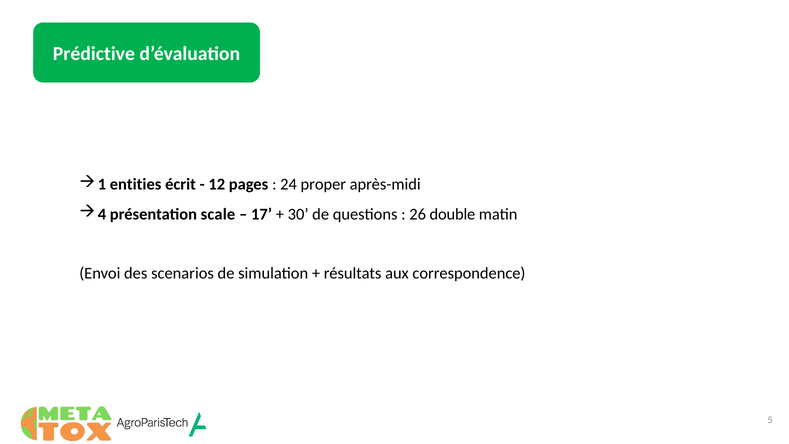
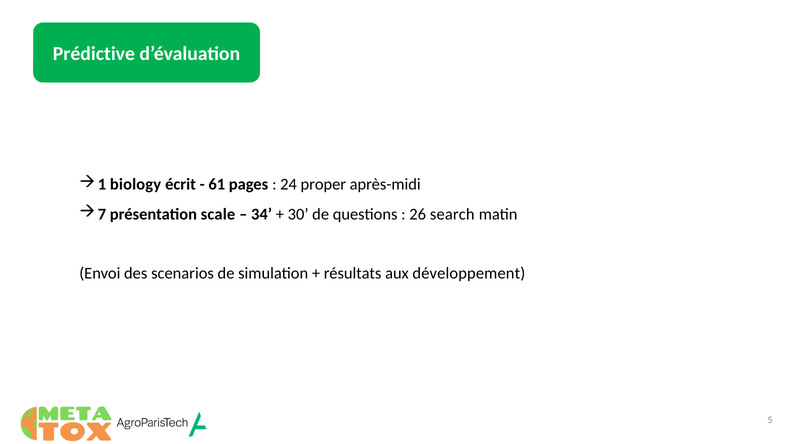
entities: entities -> biology (136, 184)
12: 12 -> 61 (217, 184)
4: 4 -> 7 (102, 214)
17: 17 -> 34 (262, 214)
double: double -> search (452, 214)
correspondence: correspondence -> développement (469, 273)
